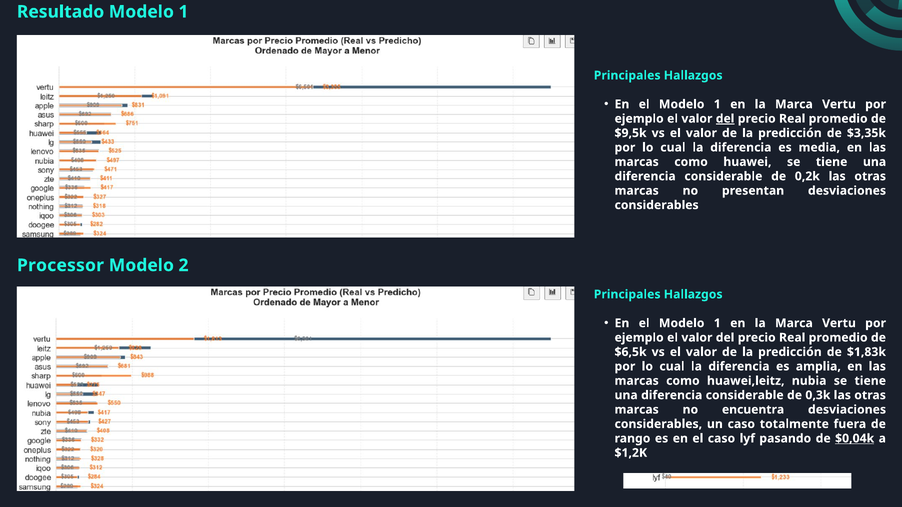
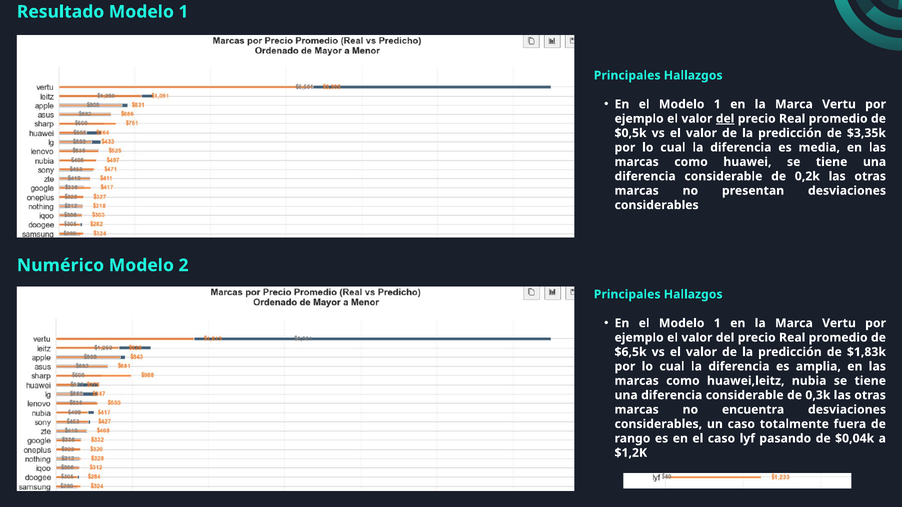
$9,5k: $9,5k -> $0,5k (631, 133)
Processor: Processor -> Numérico (60, 266)
$0,04k underline: present -> none (855, 439)
